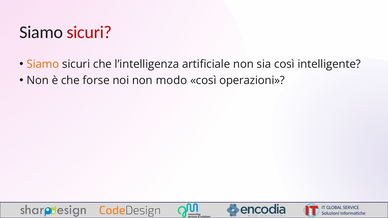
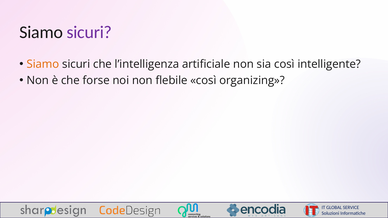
sicuri colour: red -> purple (89, 32)
modo: modo -> flebile (172, 80)
operazioni: operazioni -> organizing (252, 80)
